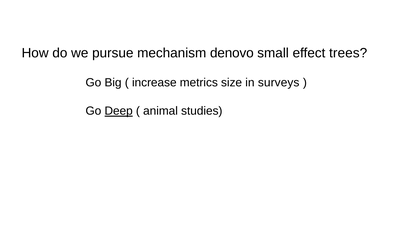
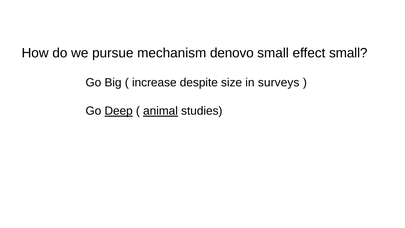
effect trees: trees -> small (348, 53)
metrics: metrics -> despite (199, 83)
animal underline: none -> present (161, 111)
